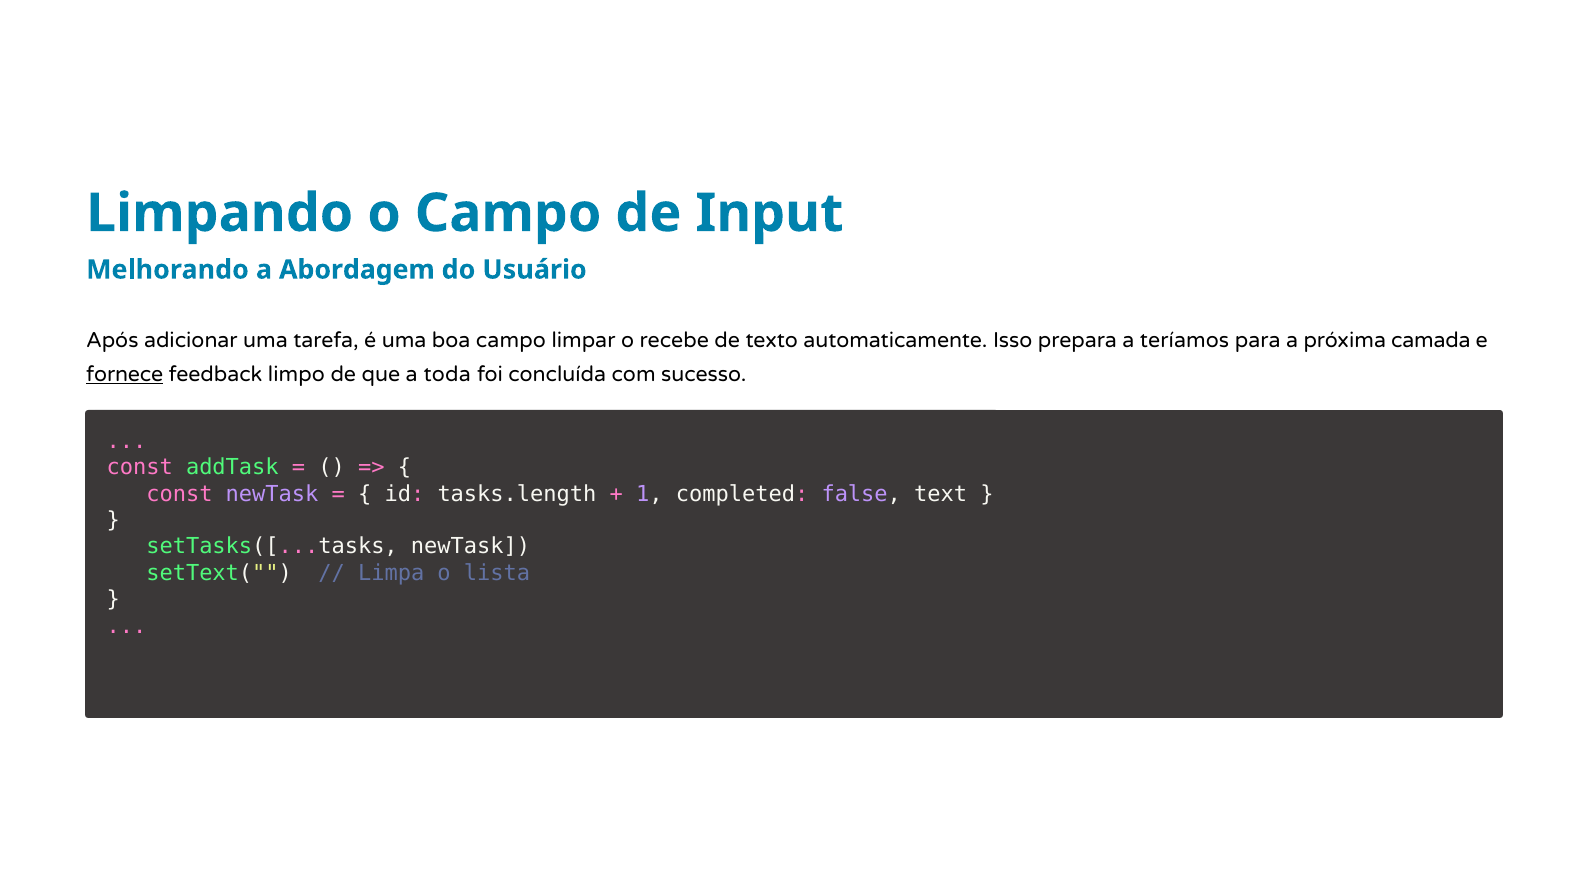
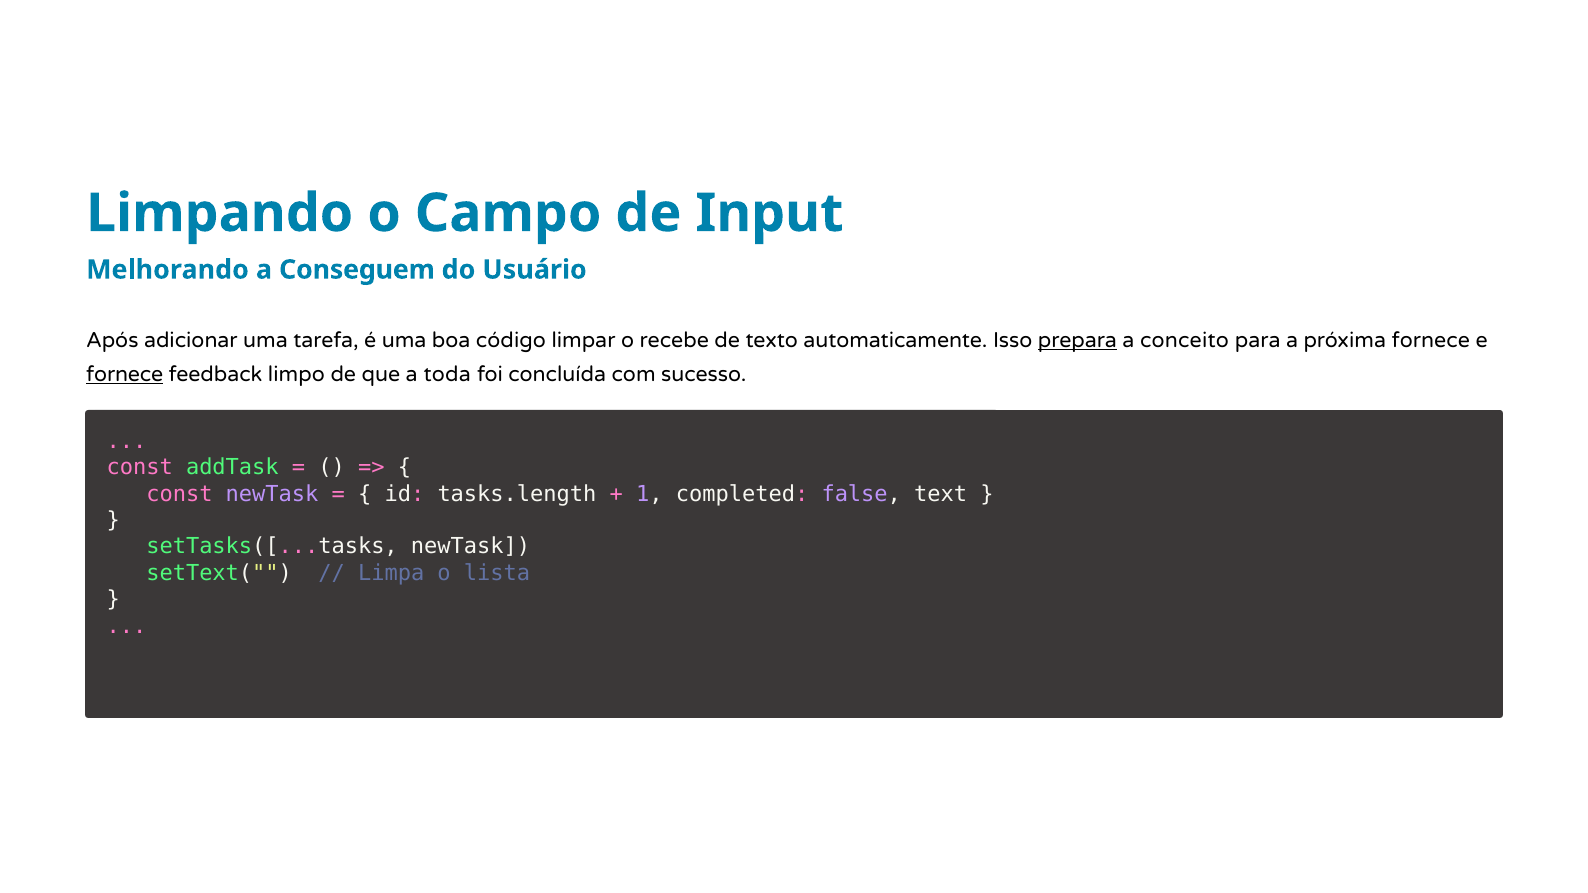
Abordagem: Abordagem -> Conseguem (357, 270)
boa campo: campo -> código (511, 340)
prepara underline: none -> present (1077, 340)
teríamos: teríamos -> conceito (1184, 340)
próxima camada: camada -> fornece (1431, 340)
